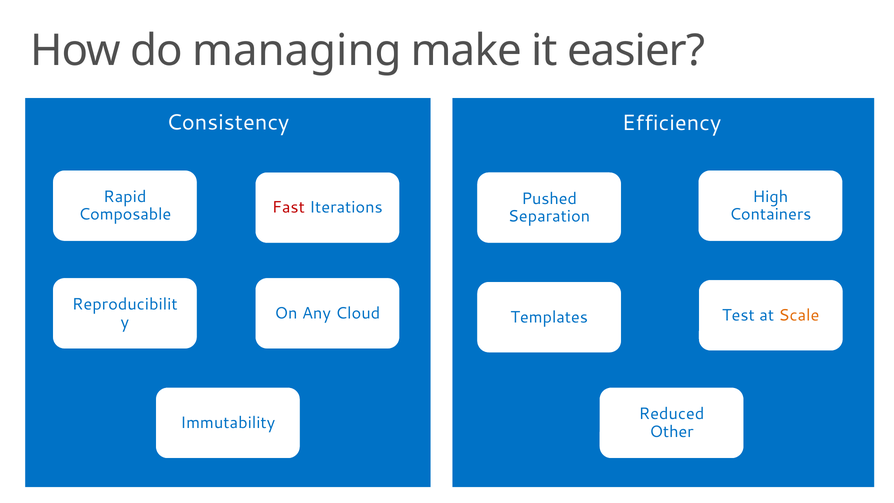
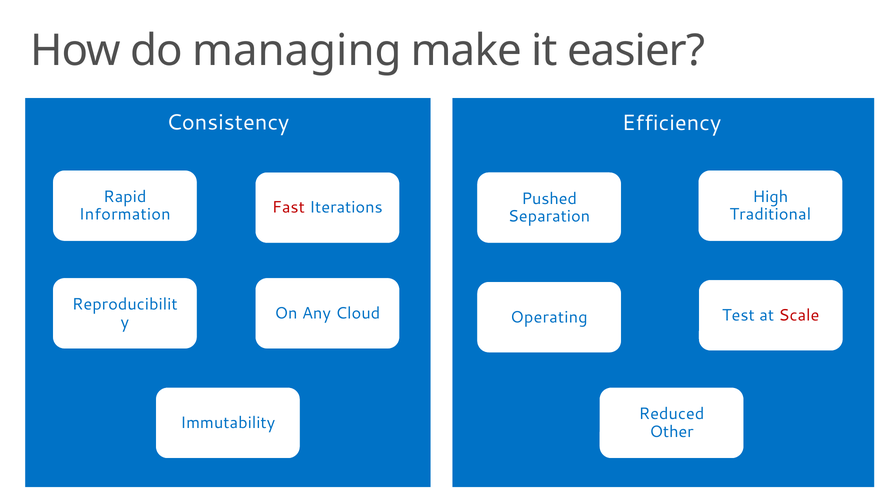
Composable: Composable -> Information (125, 214)
Containers: Containers -> Traditional (770, 214)
Templates: Templates -> Operating (549, 317)
Scale colour: orange -> red (799, 315)
